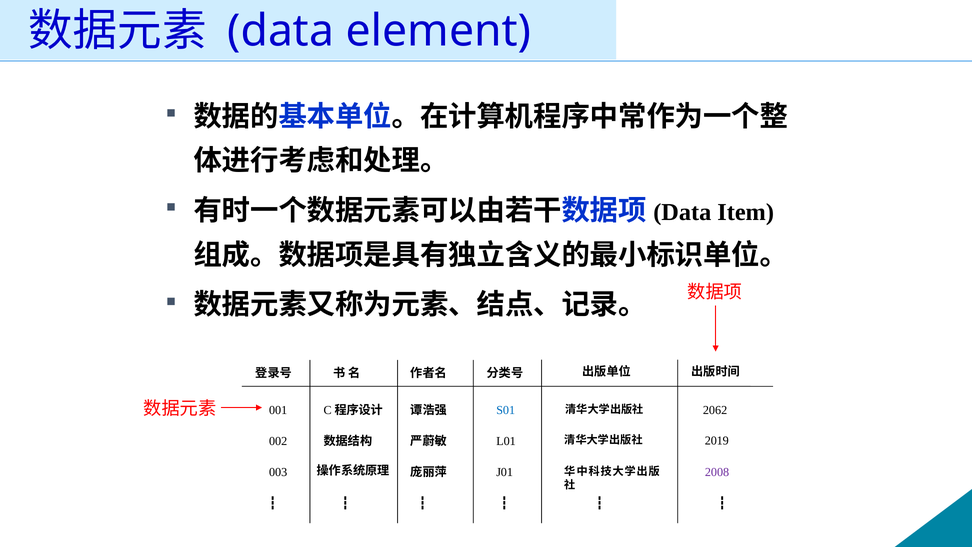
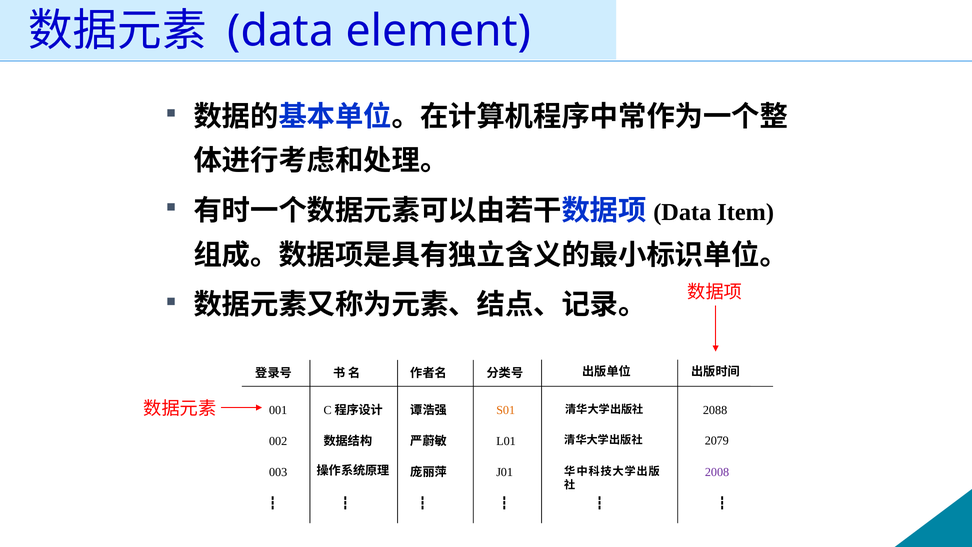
S01 colour: blue -> orange (506, 410)
2062: 2062 -> 2088 (715, 410)
2019: 2019 -> 2079 (717, 440)
